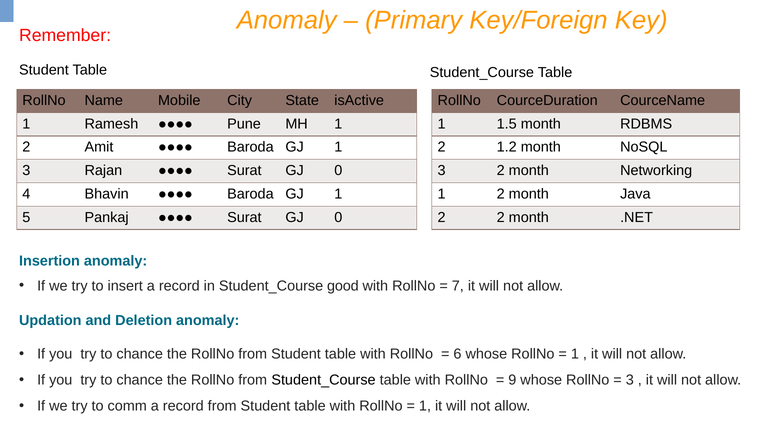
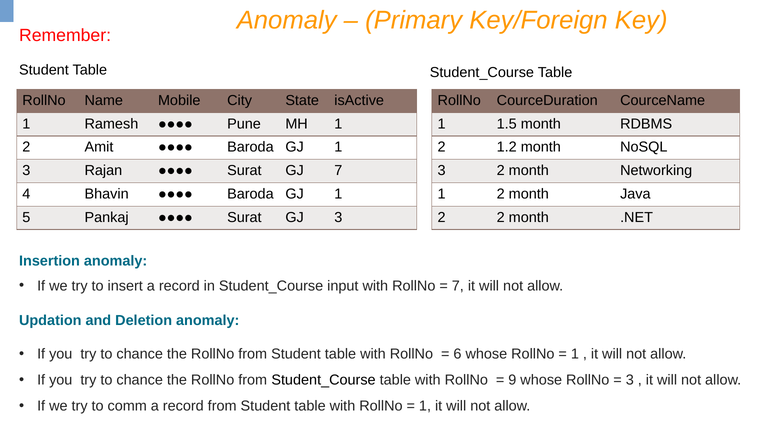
0: 0 -> 7 (338, 171)
0: 0 -> 3 (338, 217)
good: good -> input (343, 286)
